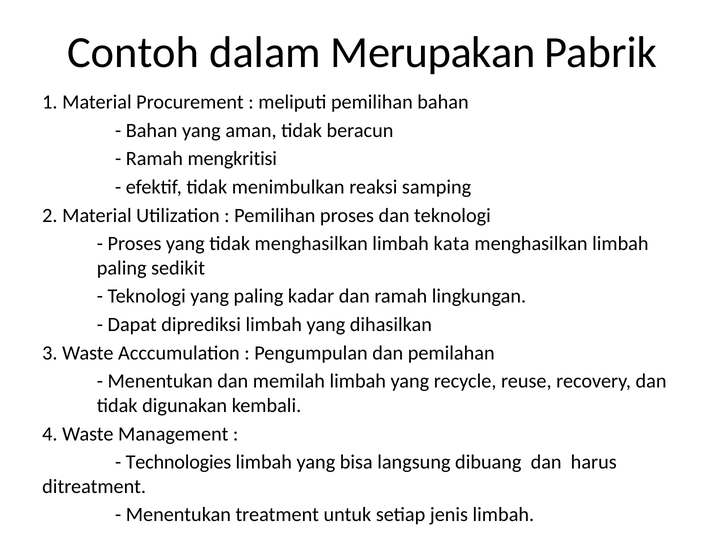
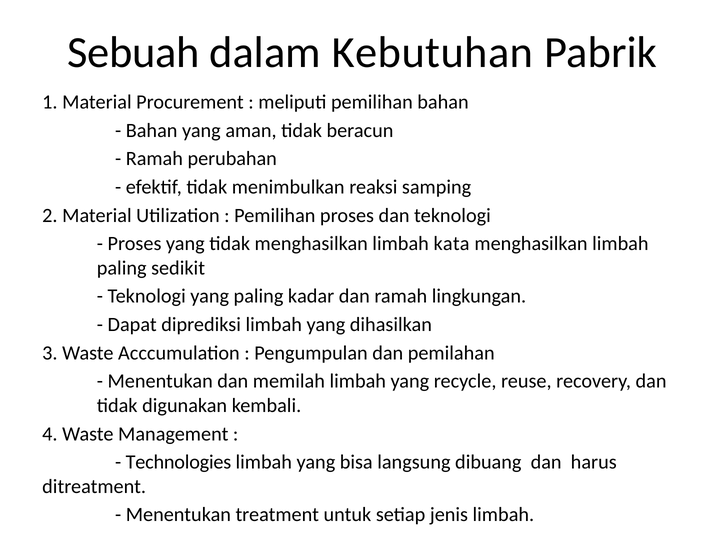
Contoh: Contoh -> Sebuah (133, 52)
Merupakan: Merupakan -> Kebutuhan (432, 52)
mengkritisi: mengkritisi -> perubahan (232, 159)
